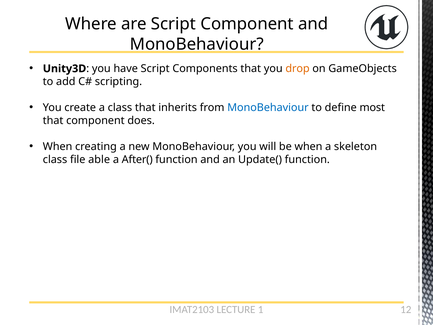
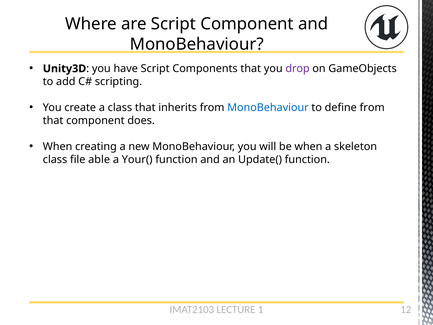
drop colour: orange -> purple (298, 69)
define most: most -> from (372, 108)
After(: After( -> Your( (137, 160)
